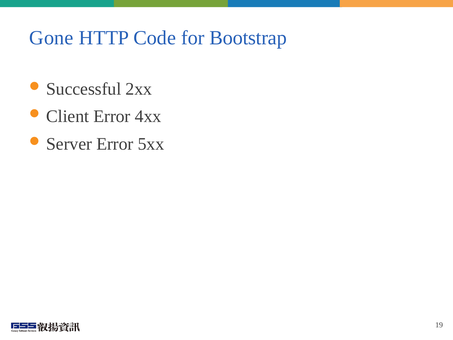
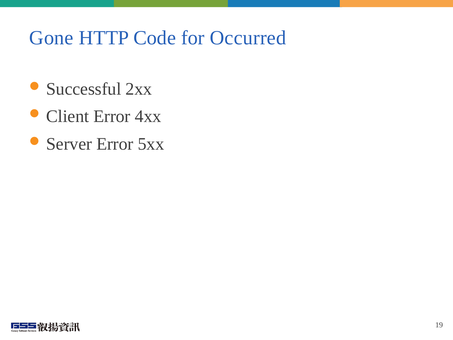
Bootstrap: Bootstrap -> Occurred (248, 38)
